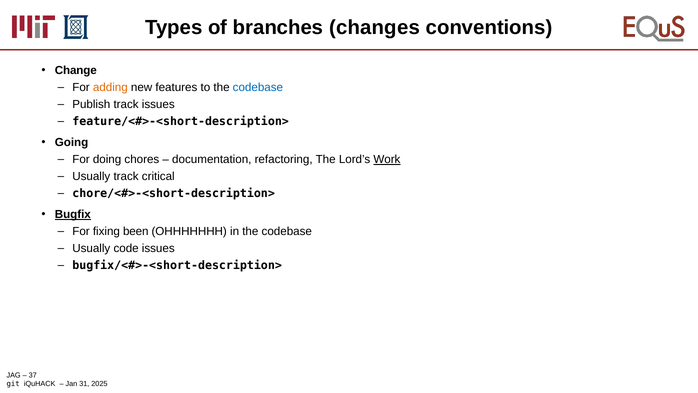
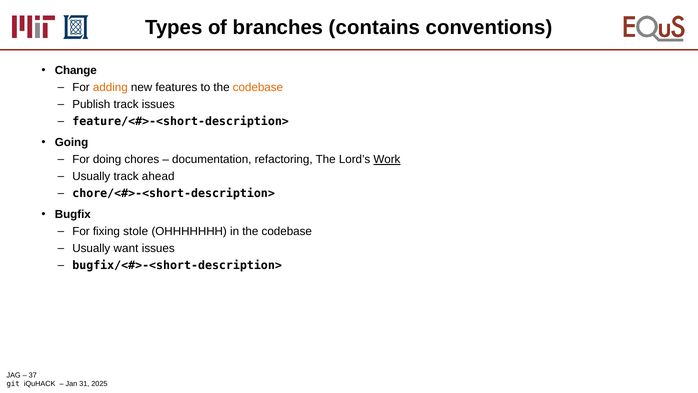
changes: changes -> contains (375, 27)
codebase colour: blue -> orange (258, 87)
critical: critical -> ahead (158, 176)
Bugfix underline: present -> none (73, 214)
been: been -> stole (136, 231)
code: code -> want (126, 248)
